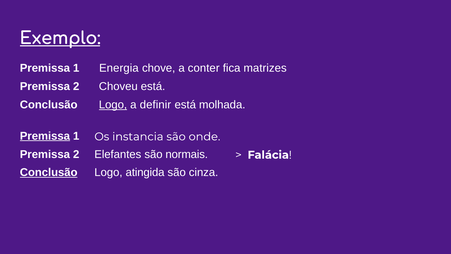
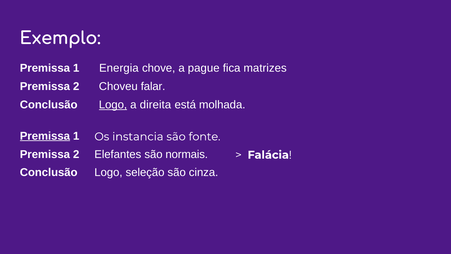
Exemplo underline: present -> none (60, 38)
conter: conter -> pague (204, 68)
Choveu está: está -> falar (153, 86)
definir: definir -> direita (155, 105)
onde: onde -> fonte (205, 136)
Conclusão underline: present -> none (49, 172)
atingida: atingida -> seleção (145, 172)
